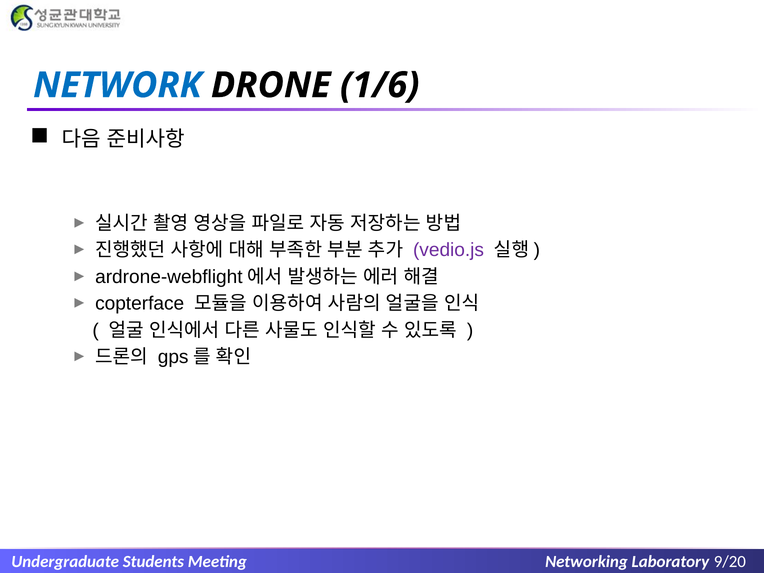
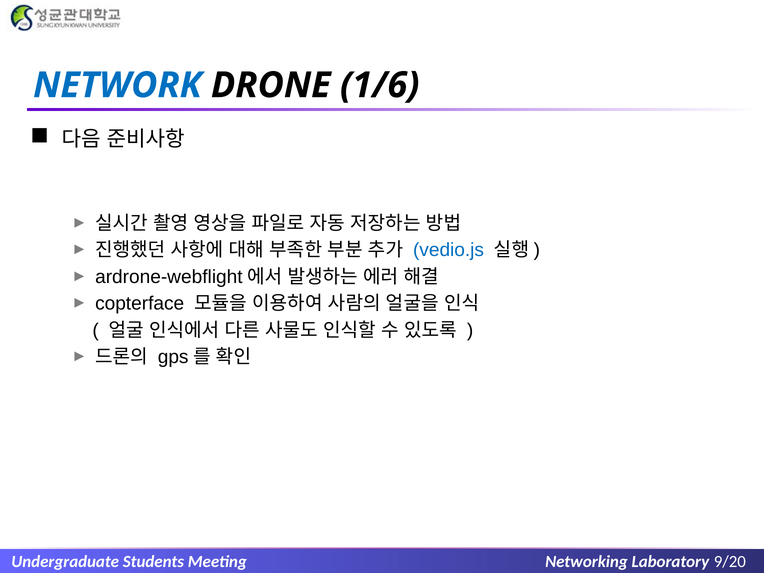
vedio.js colour: purple -> blue (449, 250)
